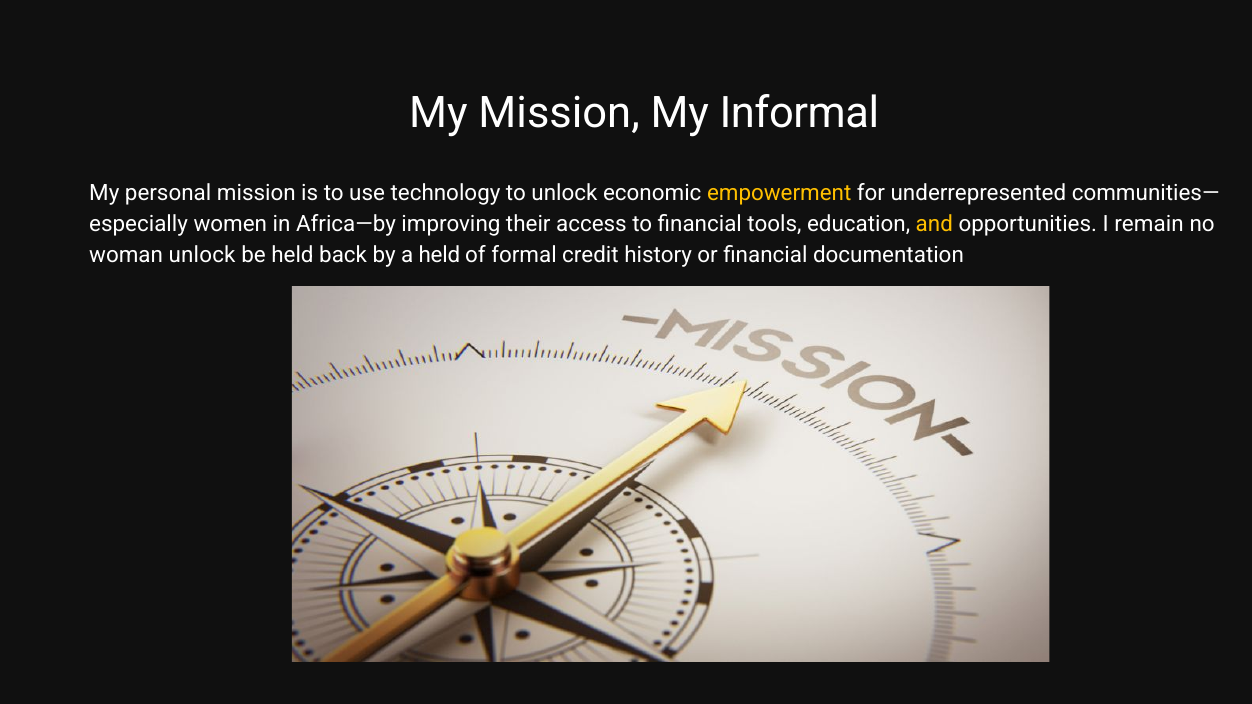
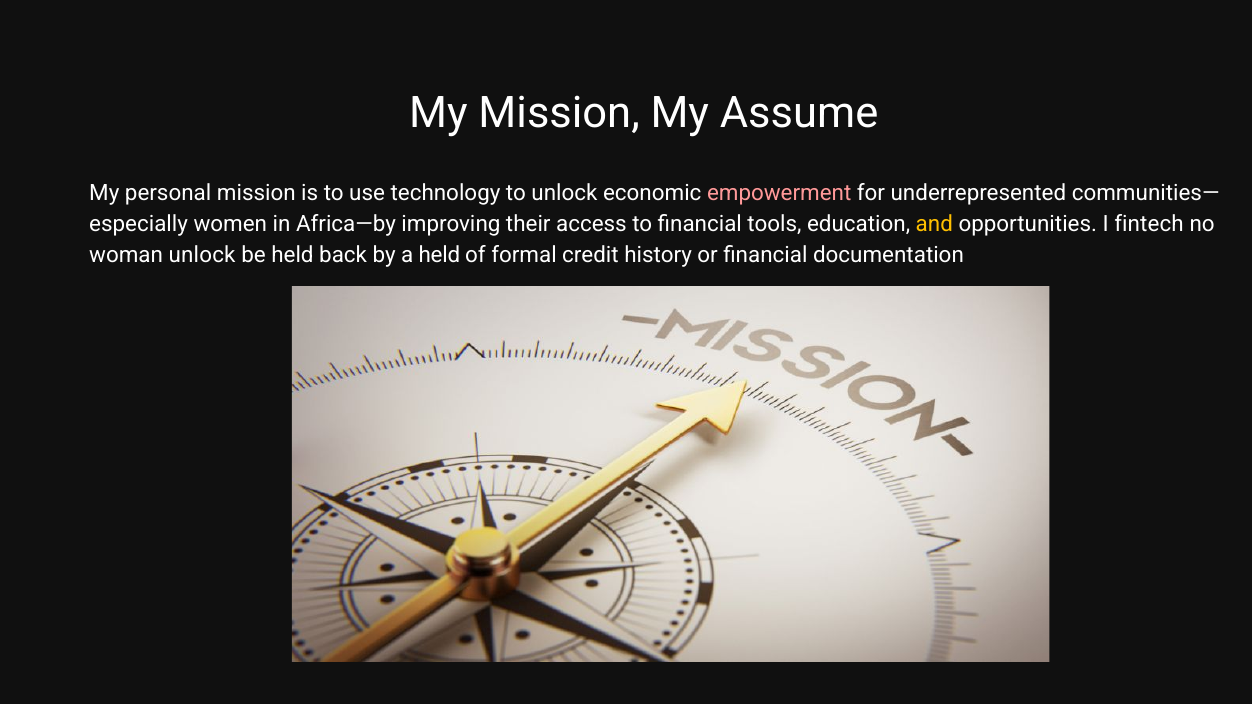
Informal: Informal -> Assume (799, 113)
empowerment colour: yellow -> pink (779, 193)
remain: remain -> fintech (1149, 224)
